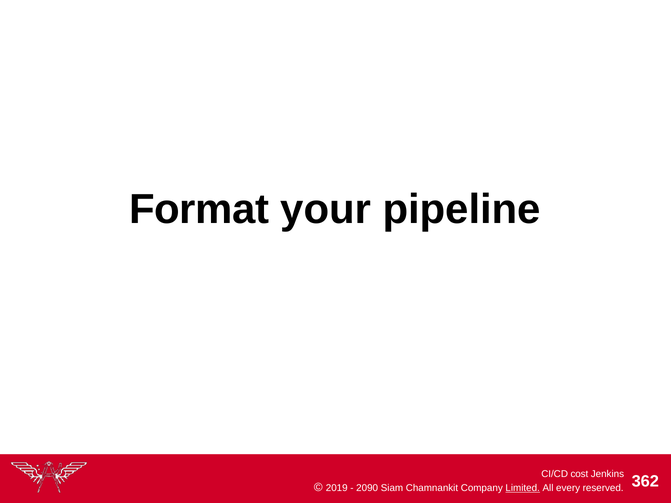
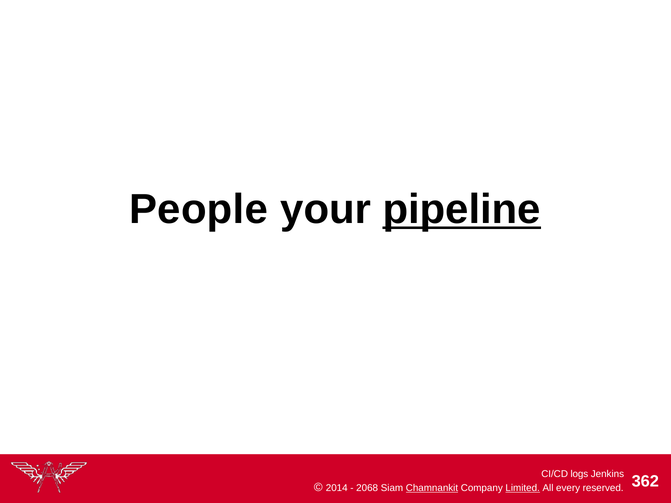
Format: Format -> People (199, 210)
pipeline underline: none -> present (462, 210)
cost: cost -> logs (579, 474)
2019: 2019 -> 2014 (337, 488)
2090: 2090 -> 2068 (367, 488)
Chamnankit underline: none -> present (432, 488)
